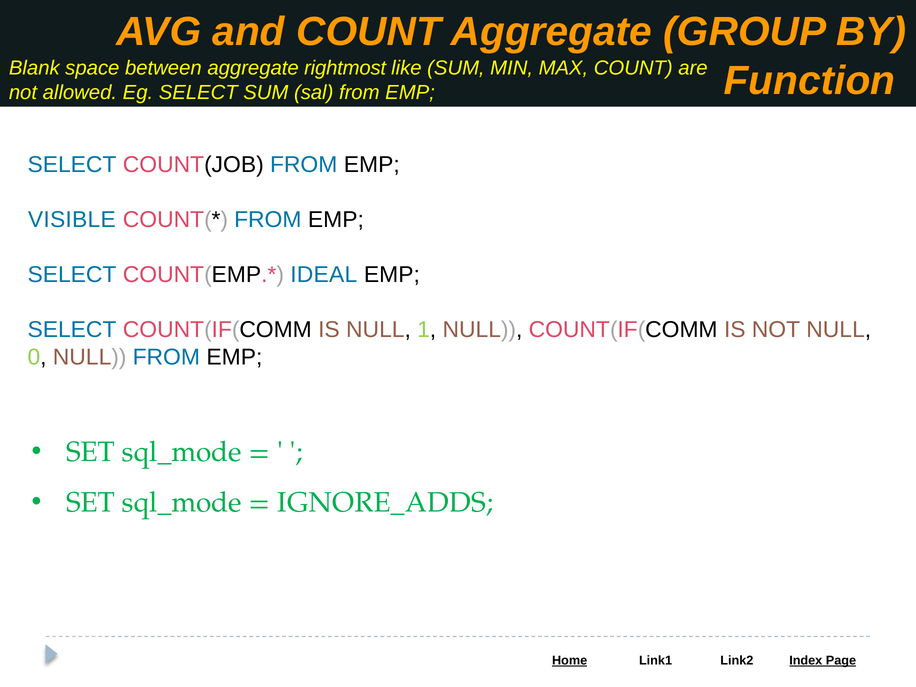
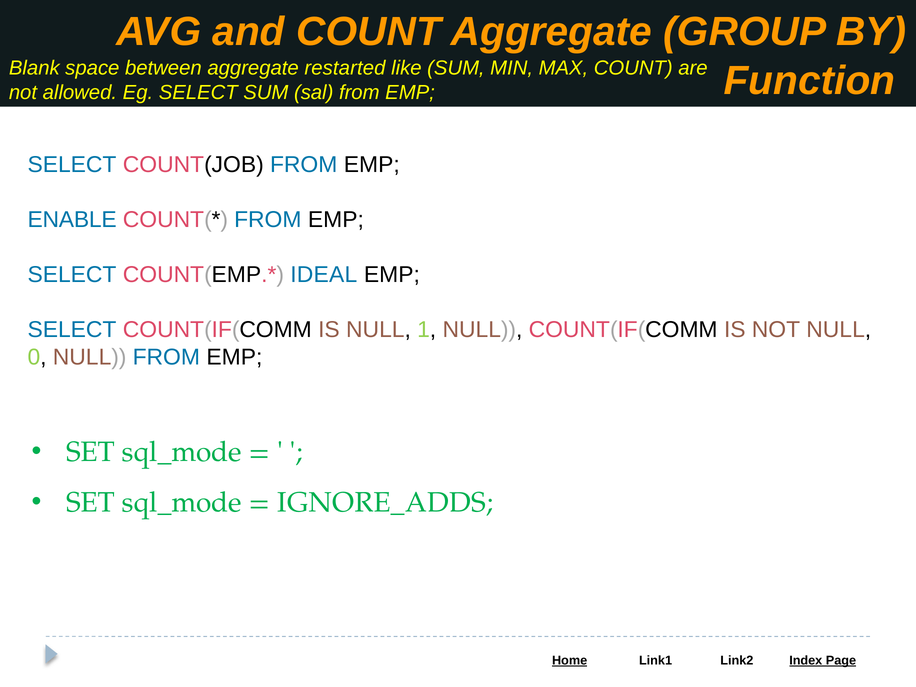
rightmost: rightmost -> restarted (345, 68)
VISIBLE: VISIBLE -> ENABLE (72, 220)
